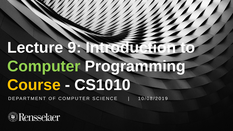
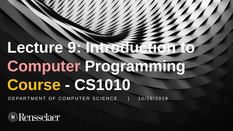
Computer colour: light green -> pink (44, 66)
